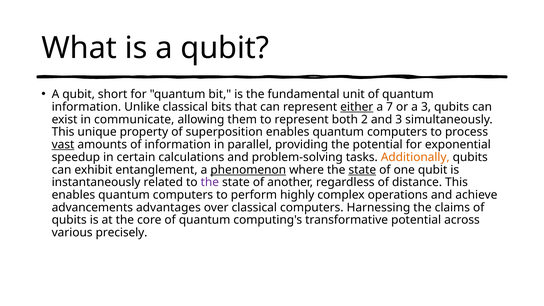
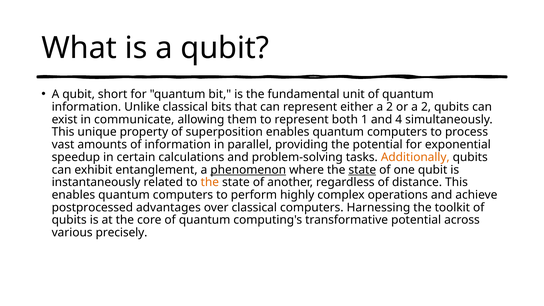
either underline: present -> none (357, 107)
7: 7 -> 2 (390, 107)
or a 3: 3 -> 2 (426, 107)
2: 2 -> 1 (364, 119)
and 3: 3 -> 4 (399, 119)
vast underline: present -> none (63, 145)
the colour: purple -> orange (210, 182)
advancements: advancements -> postprocessed (92, 207)
claims: claims -> toolkit (452, 207)
